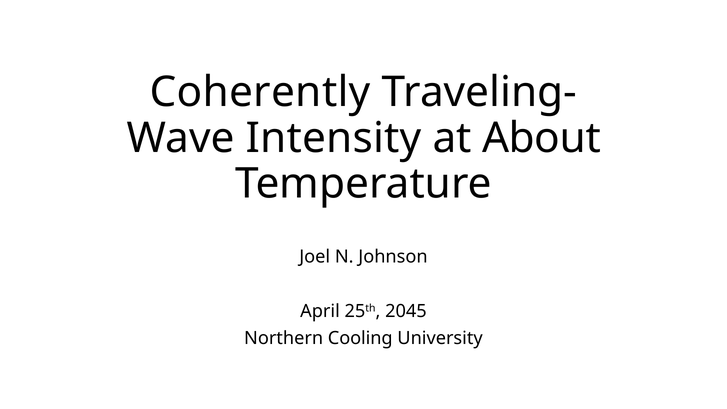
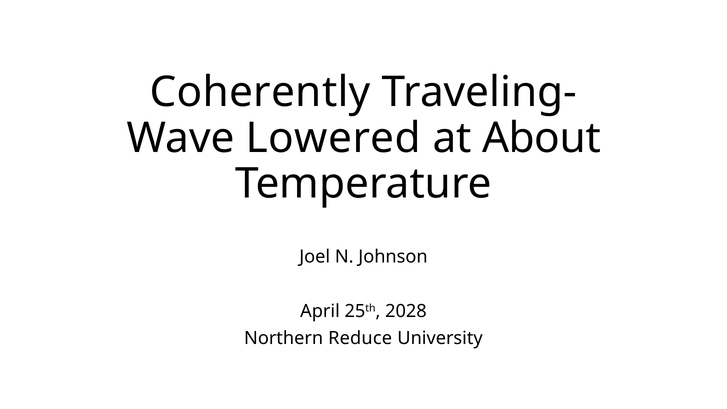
Intensity: Intensity -> Lowered (333, 138)
2045: 2045 -> 2028 (406, 311)
Cooling: Cooling -> Reduce (360, 338)
